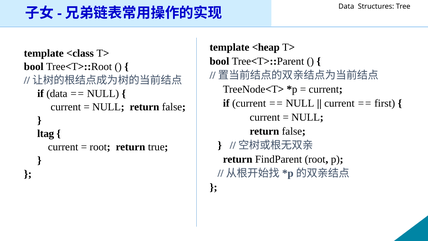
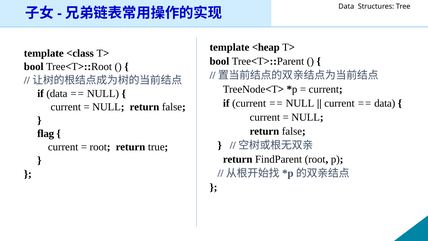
first: first -> data (385, 103)
ltag: ltag -> flag (46, 134)
